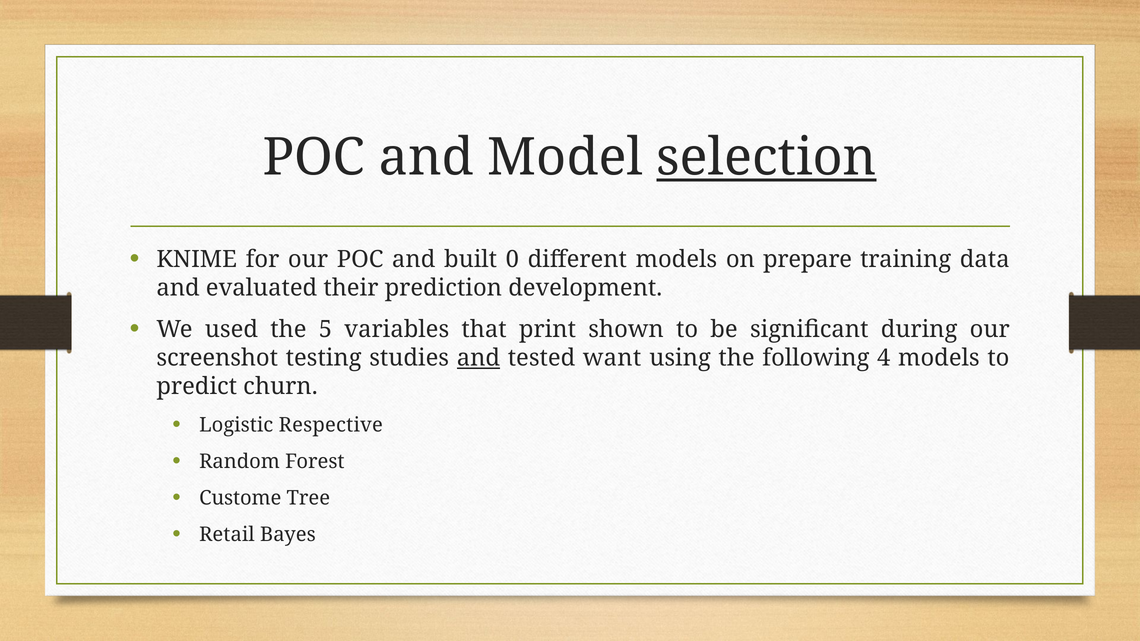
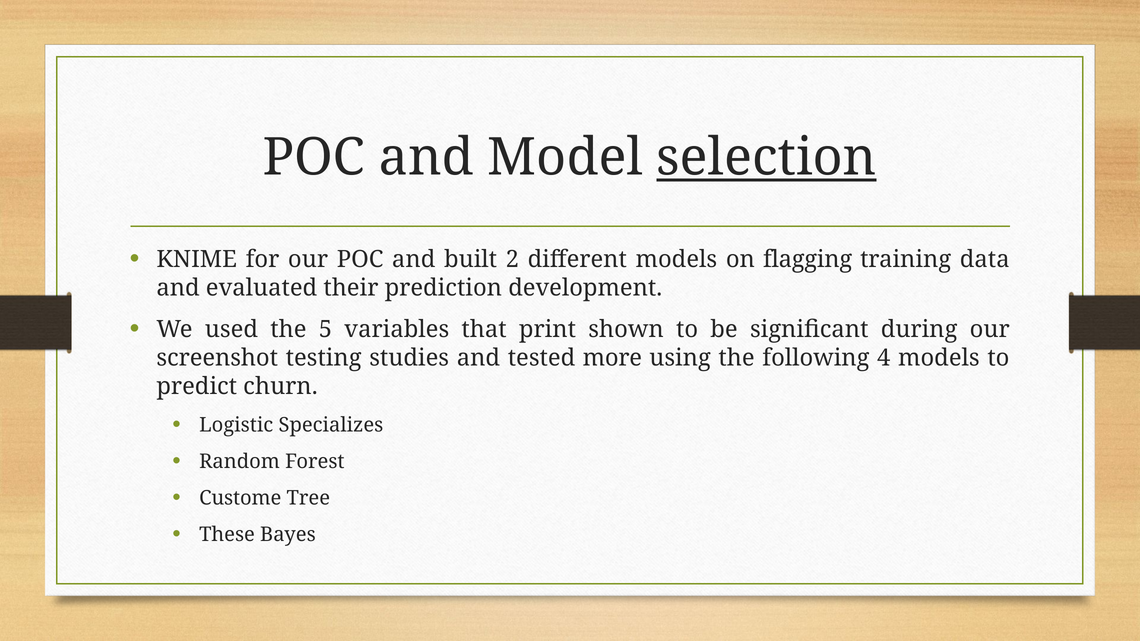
0: 0 -> 2 (512, 259)
prepare: prepare -> flagging (808, 259)
and underline: present -> none (478, 358)
want: want -> more (612, 358)
Respective: Respective -> Specializes (331, 425)
Retail: Retail -> These (227, 535)
